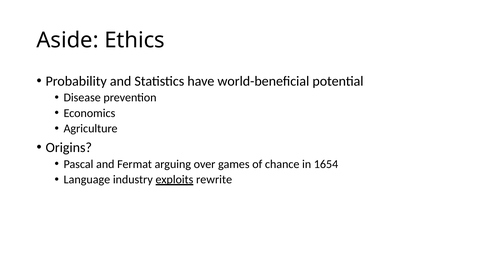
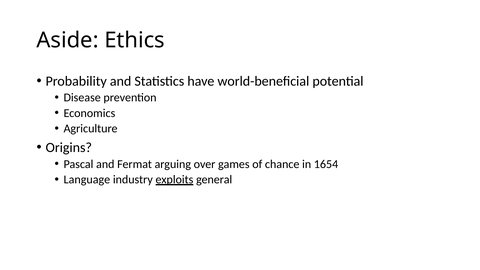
rewrite: rewrite -> general (214, 180)
